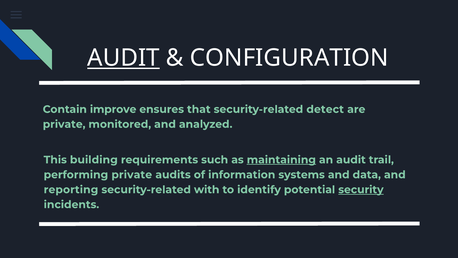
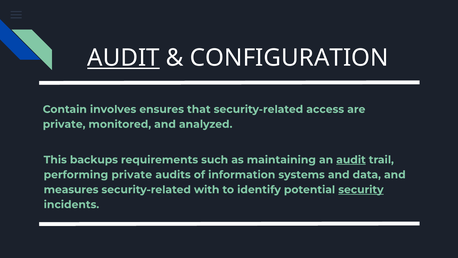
improve: improve -> involves (113, 109)
detect: detect -> access (325, 109)
building: building -> backups (94, 160)
maintaining underline: present -> none (281, 160)
audit underline: none -> present (351, 160)
reporting: reporting -> measures (71, 189)
